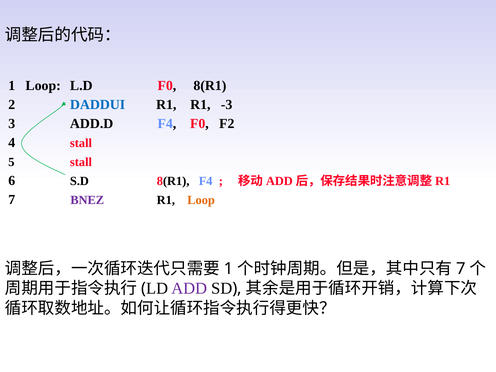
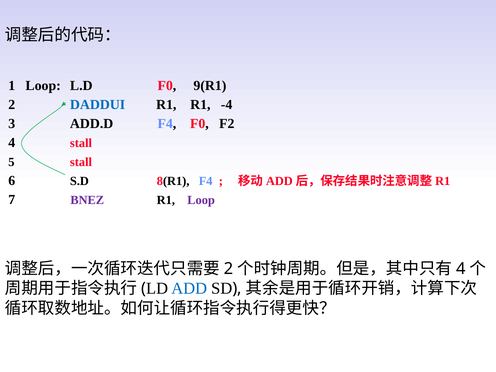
F0 8(R1: 8(R1 -> 9(R1 (210, 86)
-3: -3 -> -4 (227, 105)
Loop colour: orange -> purple (201, 200)
1: 1 -> 2 (228, 269)
7: 7 -> 4 (461, 269)
ADD colour: purple -> blue (189, 288)
